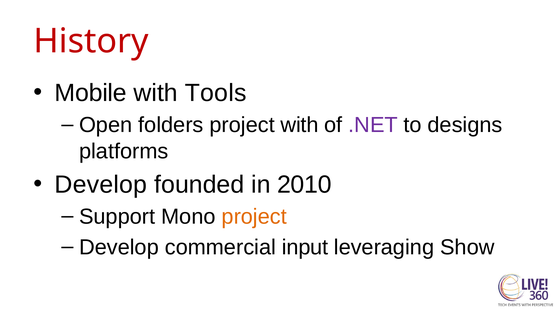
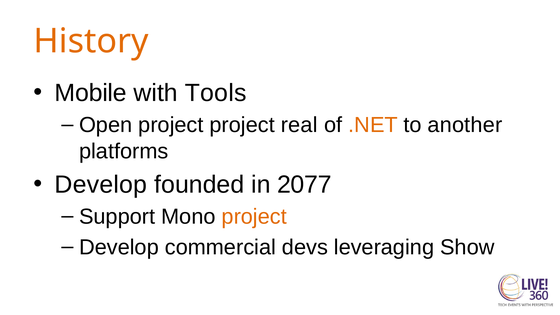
History colour: red -> orange (91, 41)
Open folders: folders -> project (171, 125)
project with: with -> real (299, 125)
.NET colour: purple -> orange (373, 125)
designs: designs -> another (465, 125)
2010: 2010 -> 2077 (304, 185)
input: input -> devs (305, 247)
